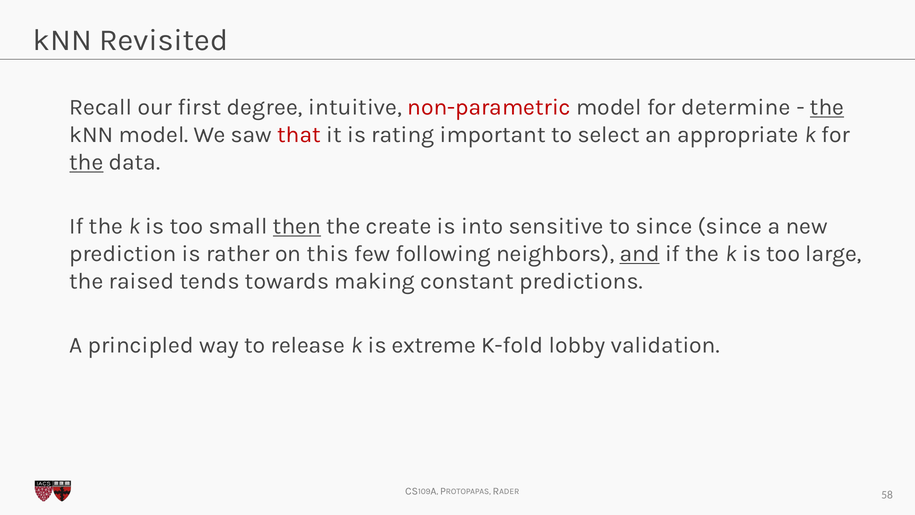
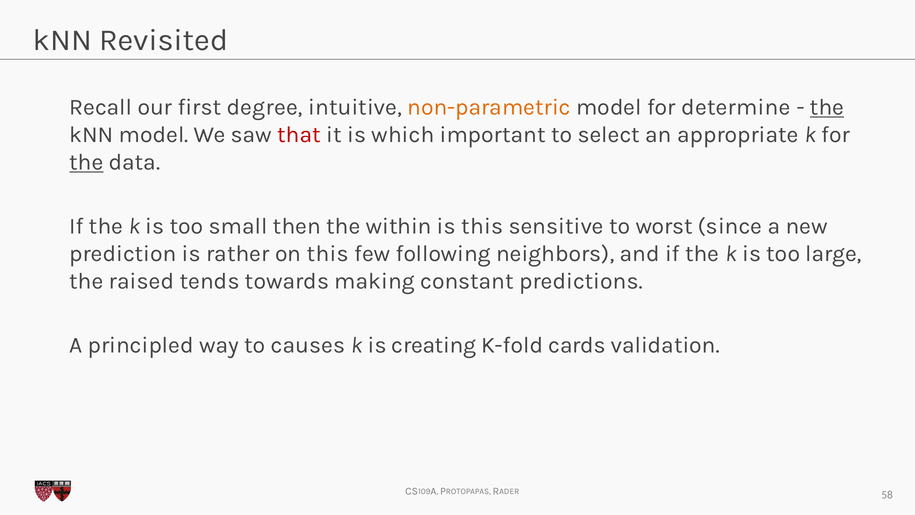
non-parametric colour: red -> orange (489, 107)
rating: rating -> which (403, 135)
then underline: present -> none (297, 226)
create: create -> within (399, 226)
is into: into -> this (482, 226)
to since: since -> worst (664, 226)
and underline: present -> none (640, 253)
release: release -> causes (308, 345)
extreme: extreme -> creating (434, 345)
lobby: lobby -> cards (577, 345)
